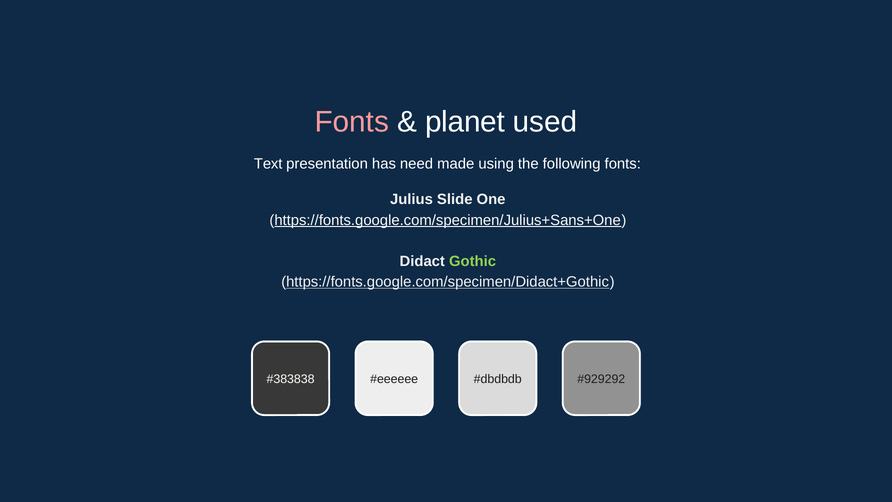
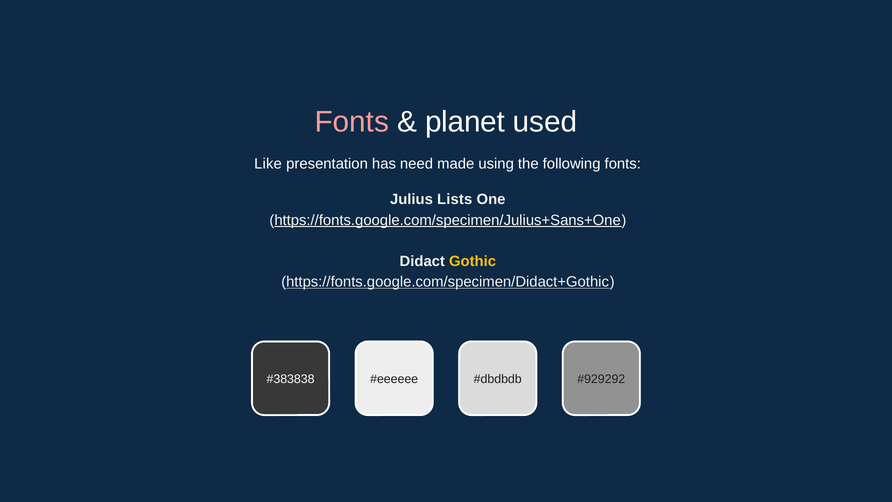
Text: Text -> Like (268, 164)
Slide: Slide -> Lists (455, 199)
Gothic colour: light green -> yellow (473, 261)
